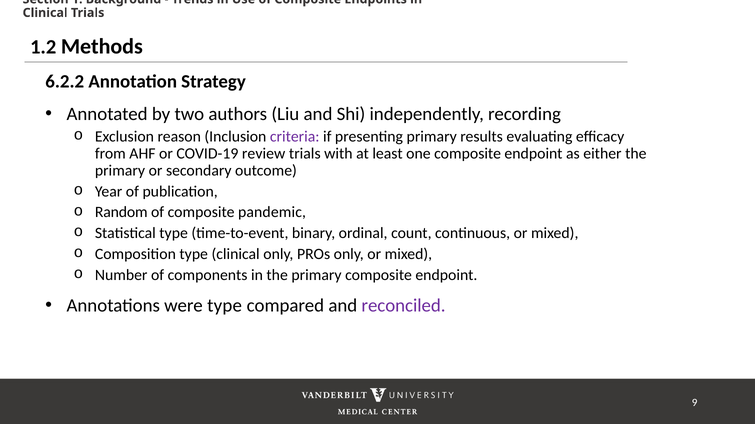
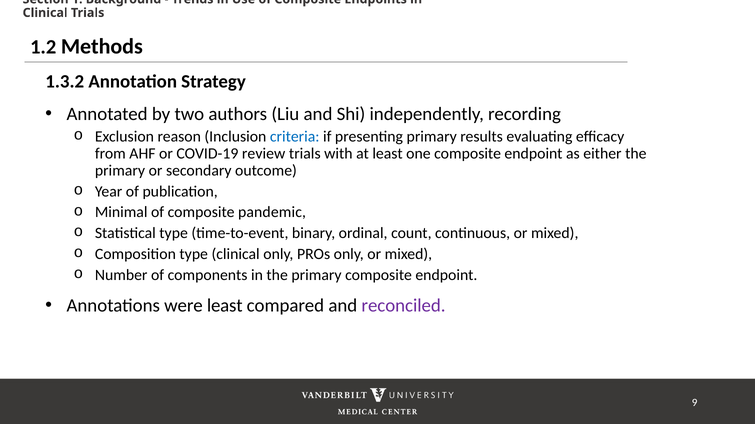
6.2.2: 6.2.2 -> 1.3.2 (65, 82)
criteria colour: purple -> blue (295, 137)
Random: Random -> Minimal (121, 213)
were type: type -> least (225, 306)
